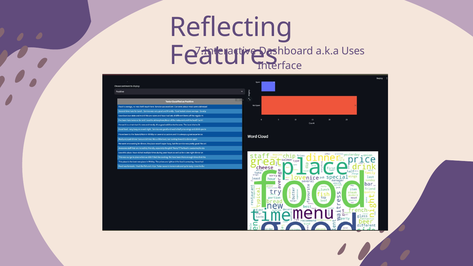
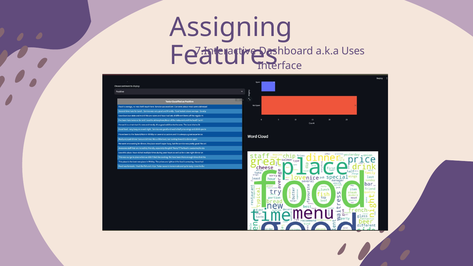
Reflecting: Reflecting -> Assigning (231, 27)
